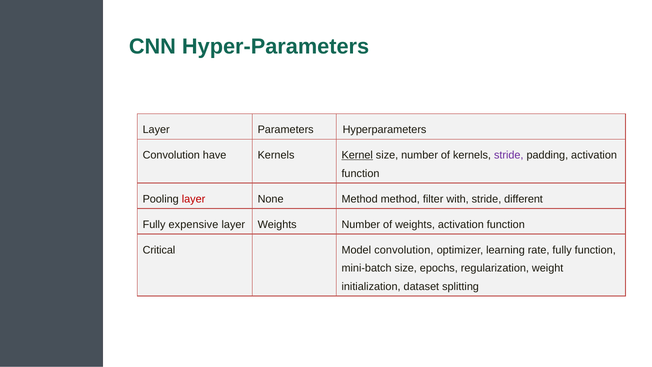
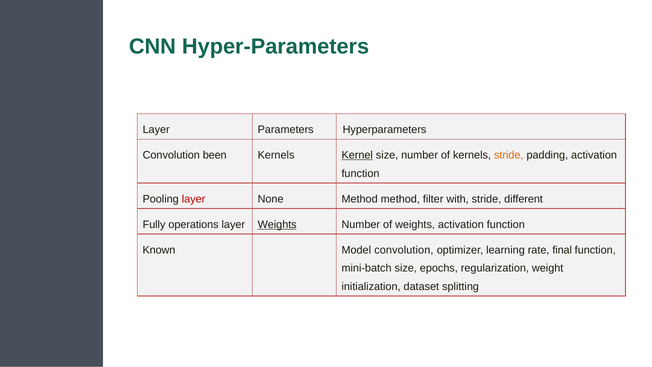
have: have -> been (215, 155)
stride colour: purple -> orange (509, 155)
expensive: expensive -> operations (194, 224)
Weights underline: none -> present (277, 224)
Critical: Critical -> Known (159, 250)
rate fully: fully -> final (562, 250)
